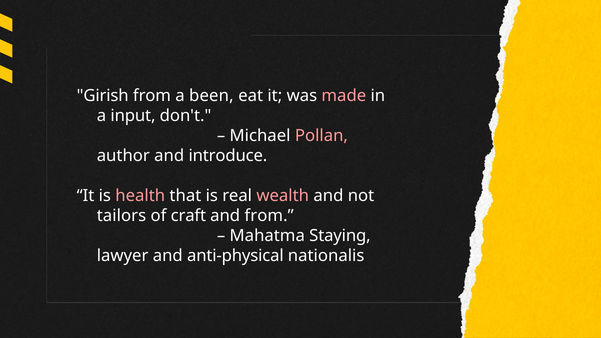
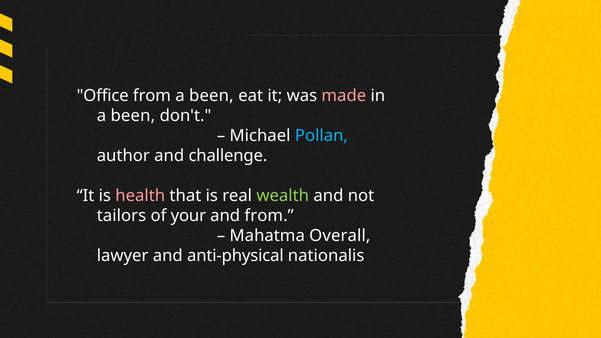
Girish: Girish -> Office (103, 96)
input: input -> been (133, 116)
Pollan colour: pink -> light blue (321, 136)
introduce: introduce -> challenge (228, 156)
wealth colour: pink -> light green (283, 196)
craft: craft -> your (188, 216)
Staying: Staying -> Overall (340, 236)
